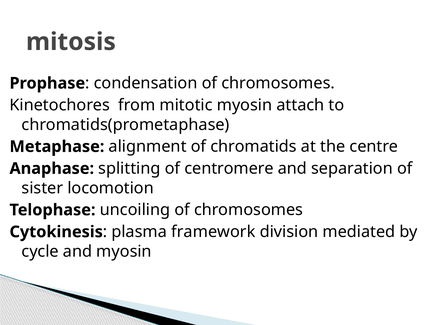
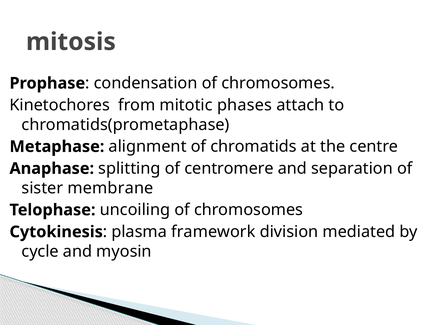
mitotic myosin: myosin -> phases (244, 105)
locomotion: locomotion -> membrane (110, 188)
